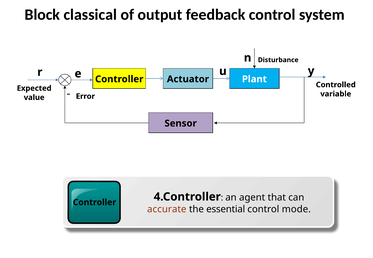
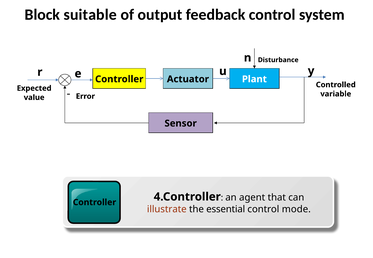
classical: classical -> suitable (90, 15)
accurate: accurate -> illustrate (167, 209)
